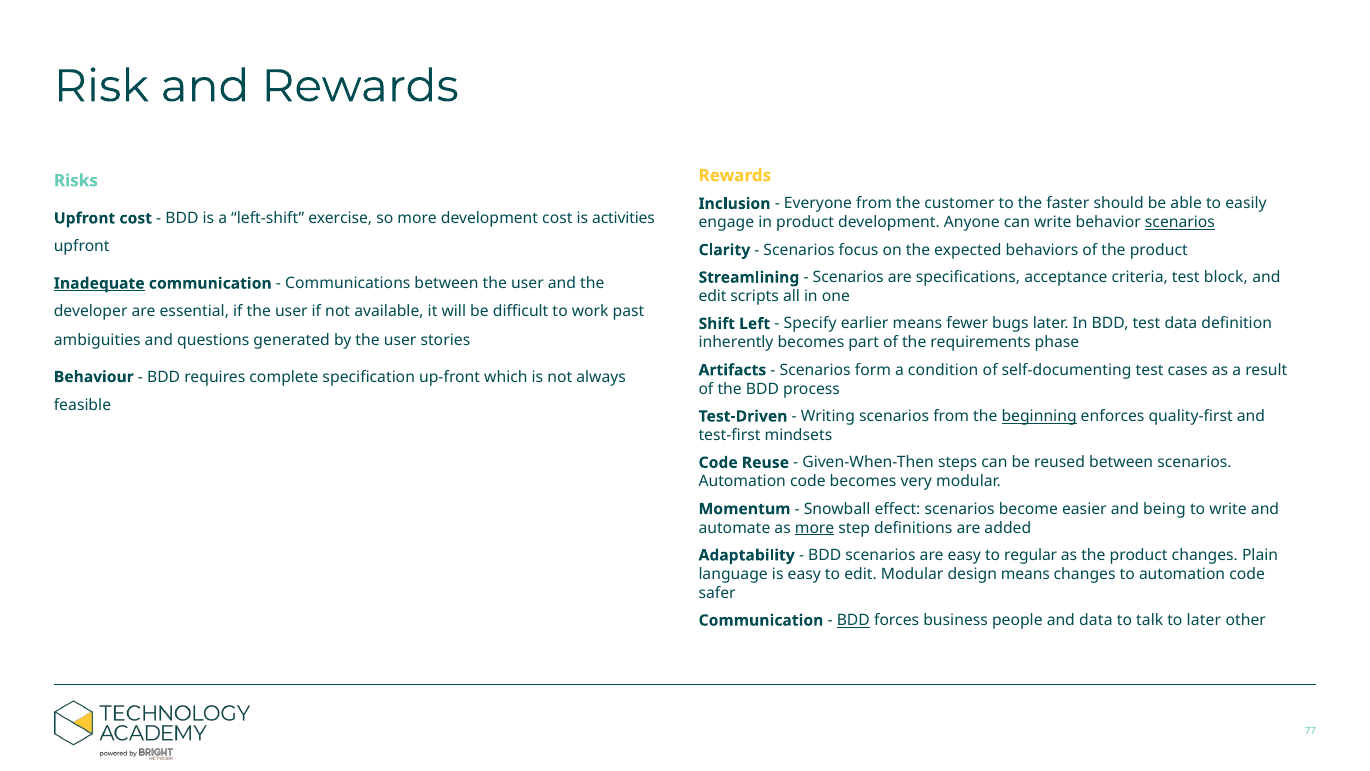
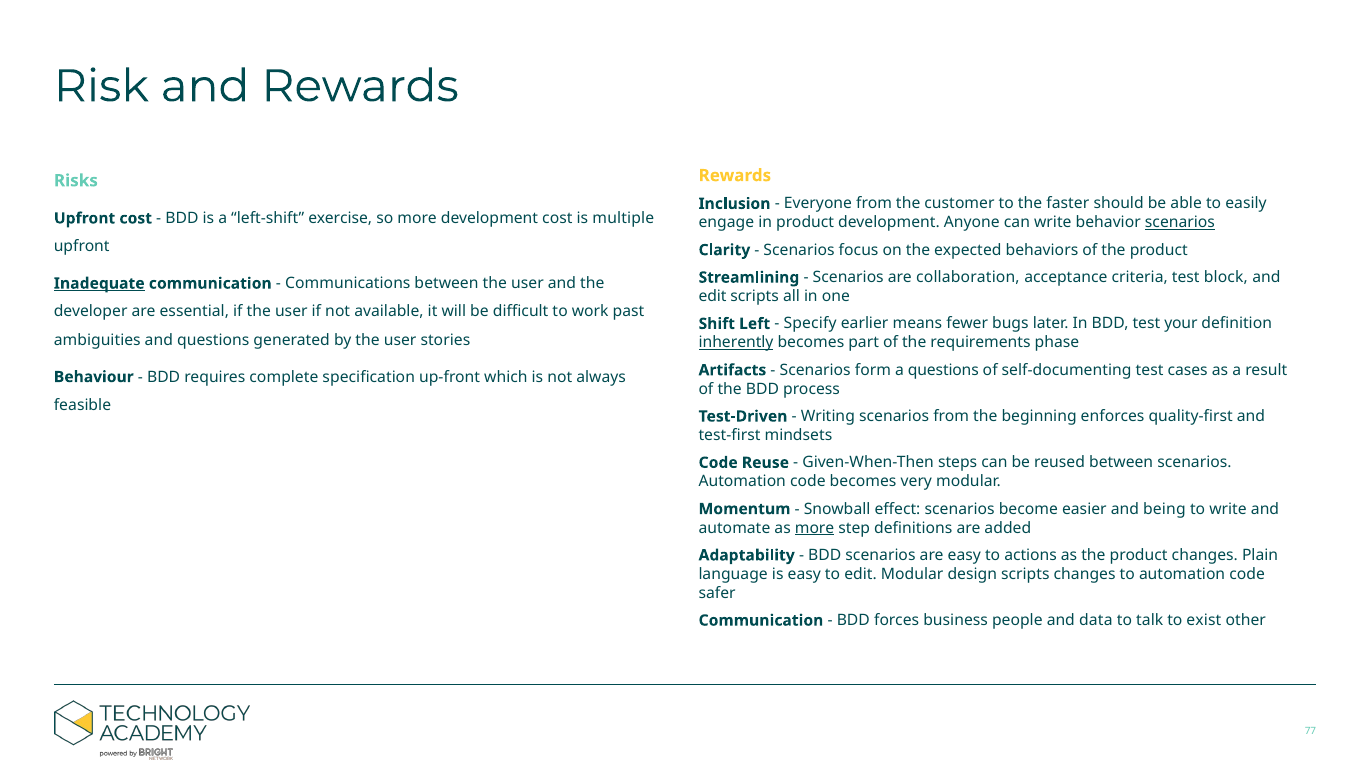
activities: activities -> multiple (623, 218)
specifications: specifications -> collaboration (968, 277)
test data: data -> your (1181, 324)
inherently underline: none -> present (736, 342)
a condition: condition -> questions (943, 370)
beginning underline: present -> none (1039, 416)
regular: regular -> actions (1031, 555)
design means: means -> scripts (1025, 574)
BDD underline: present -> none (853, 620)
to later: later -> exist (1204, 620)
